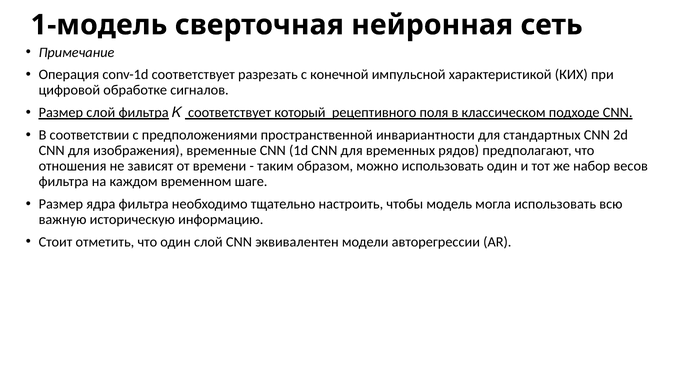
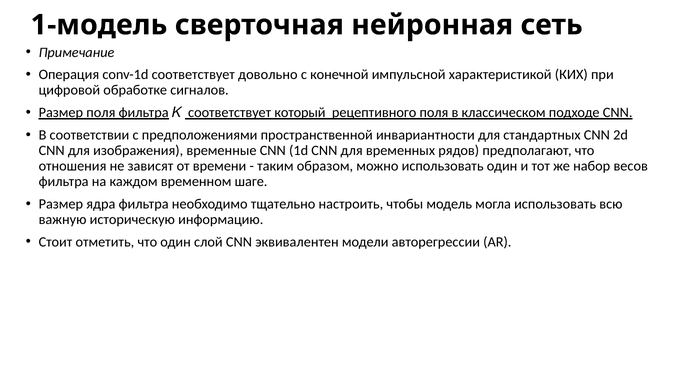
разрезать: разрезать -> довольно (268, 75)
Размер слой: слой -> поля (101, 113)
